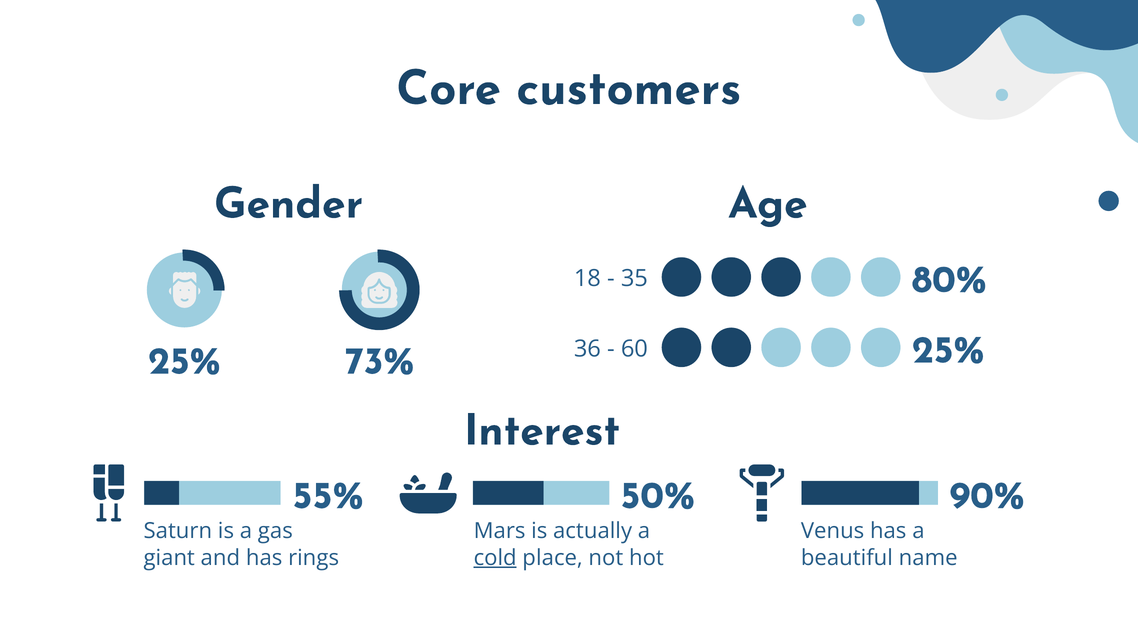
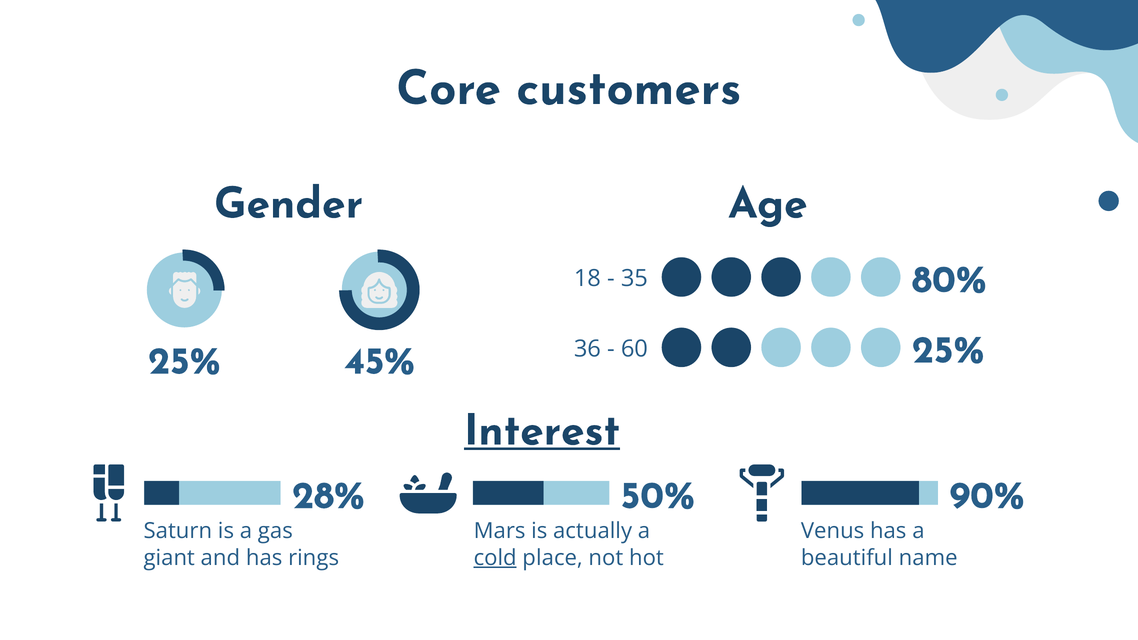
73%: 73% -> 45% (379, 361)
Interest underline: none -> present (542, 431)
55%: 55% -> 28% (328, 496)
